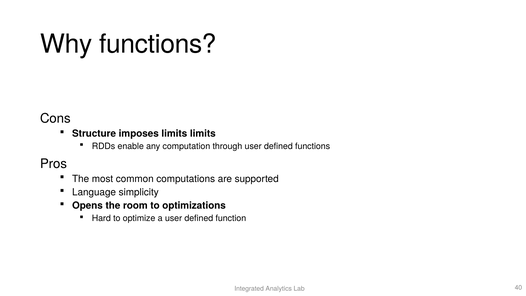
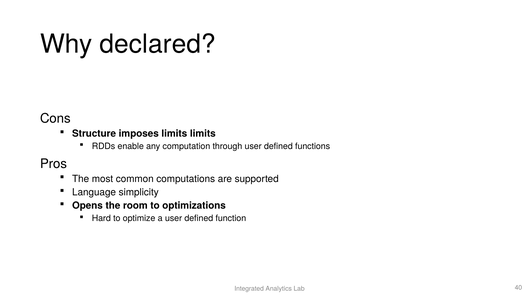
Why functions: functions -> declared (158, 44)
